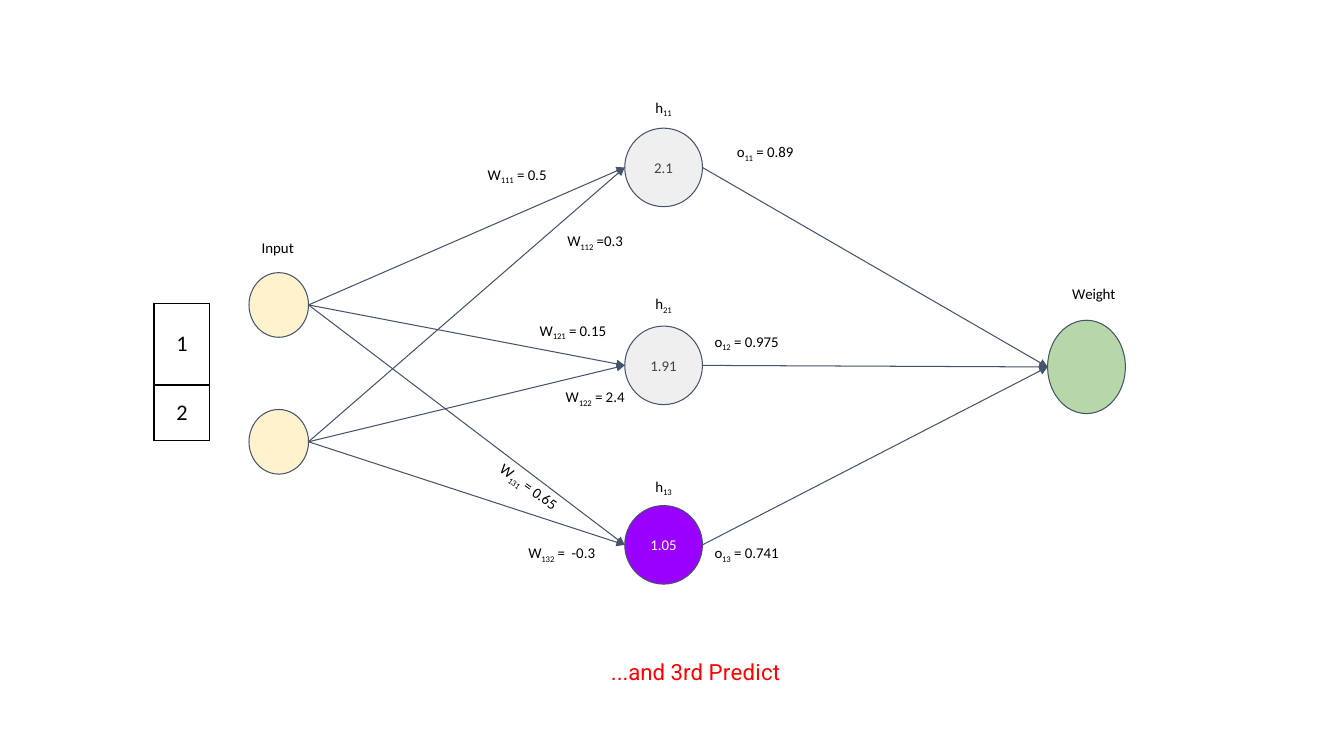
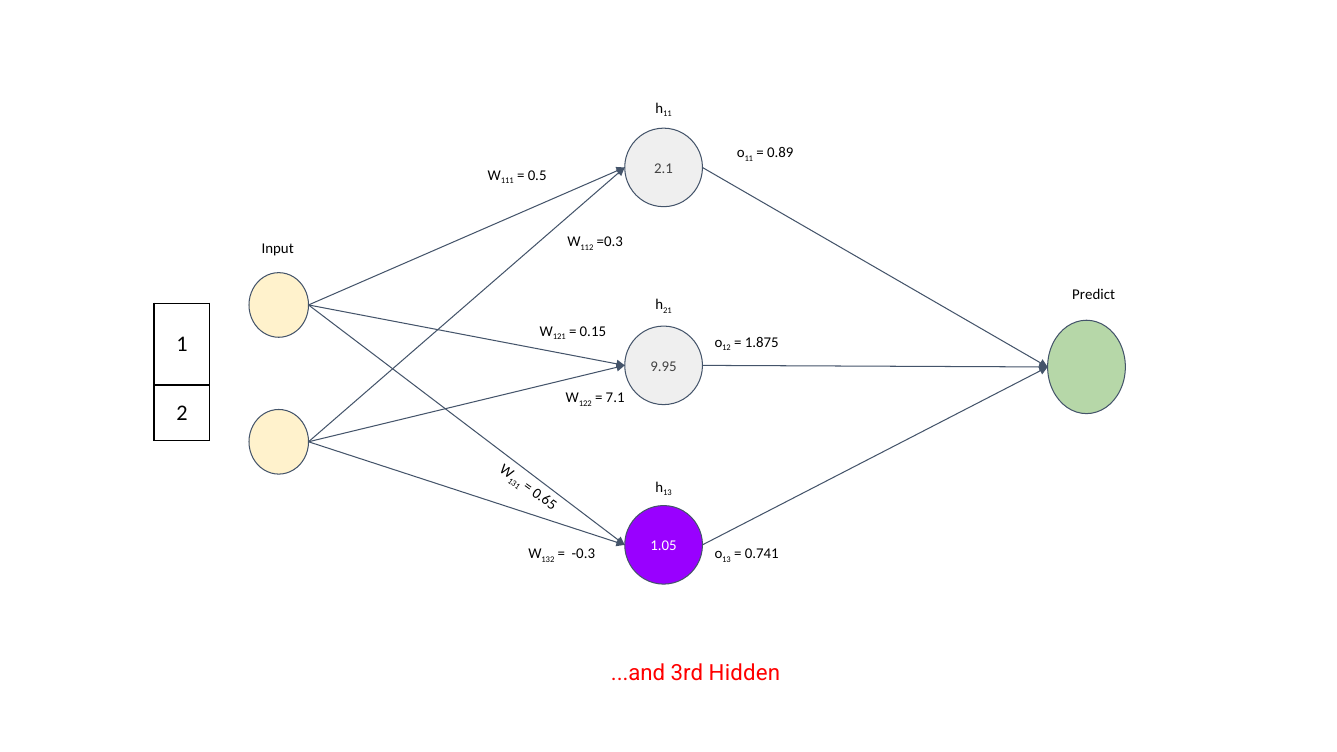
Weight: Weight -> Predict (1094, 294)
0.975: 0.975 -> 1.875 (762, 342)
1.91: 1.91 -> 9.95 (664, 366)
2.4: 2.4 -> 7.1 (615, 398)
Predict: Predict -> Hidden (744, 673)
